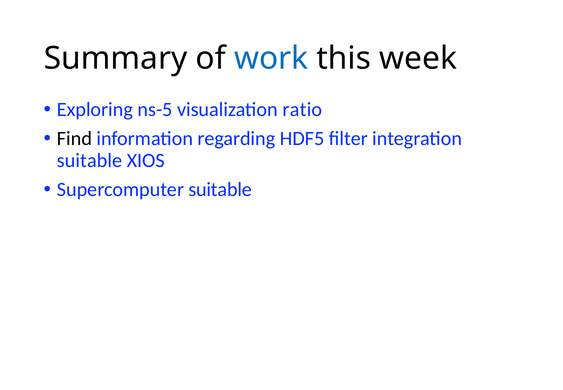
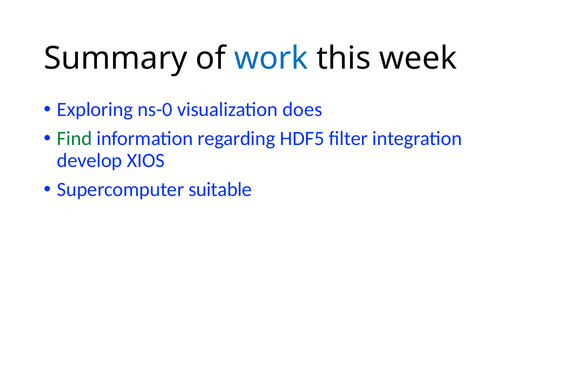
ns-5: ns-5 -> ns-0 (155, 109)
ratio: ratio -> does (302, 109)
Find colour: black -> green (74, 139)
suitable: suitable -> develop (90, 160)
